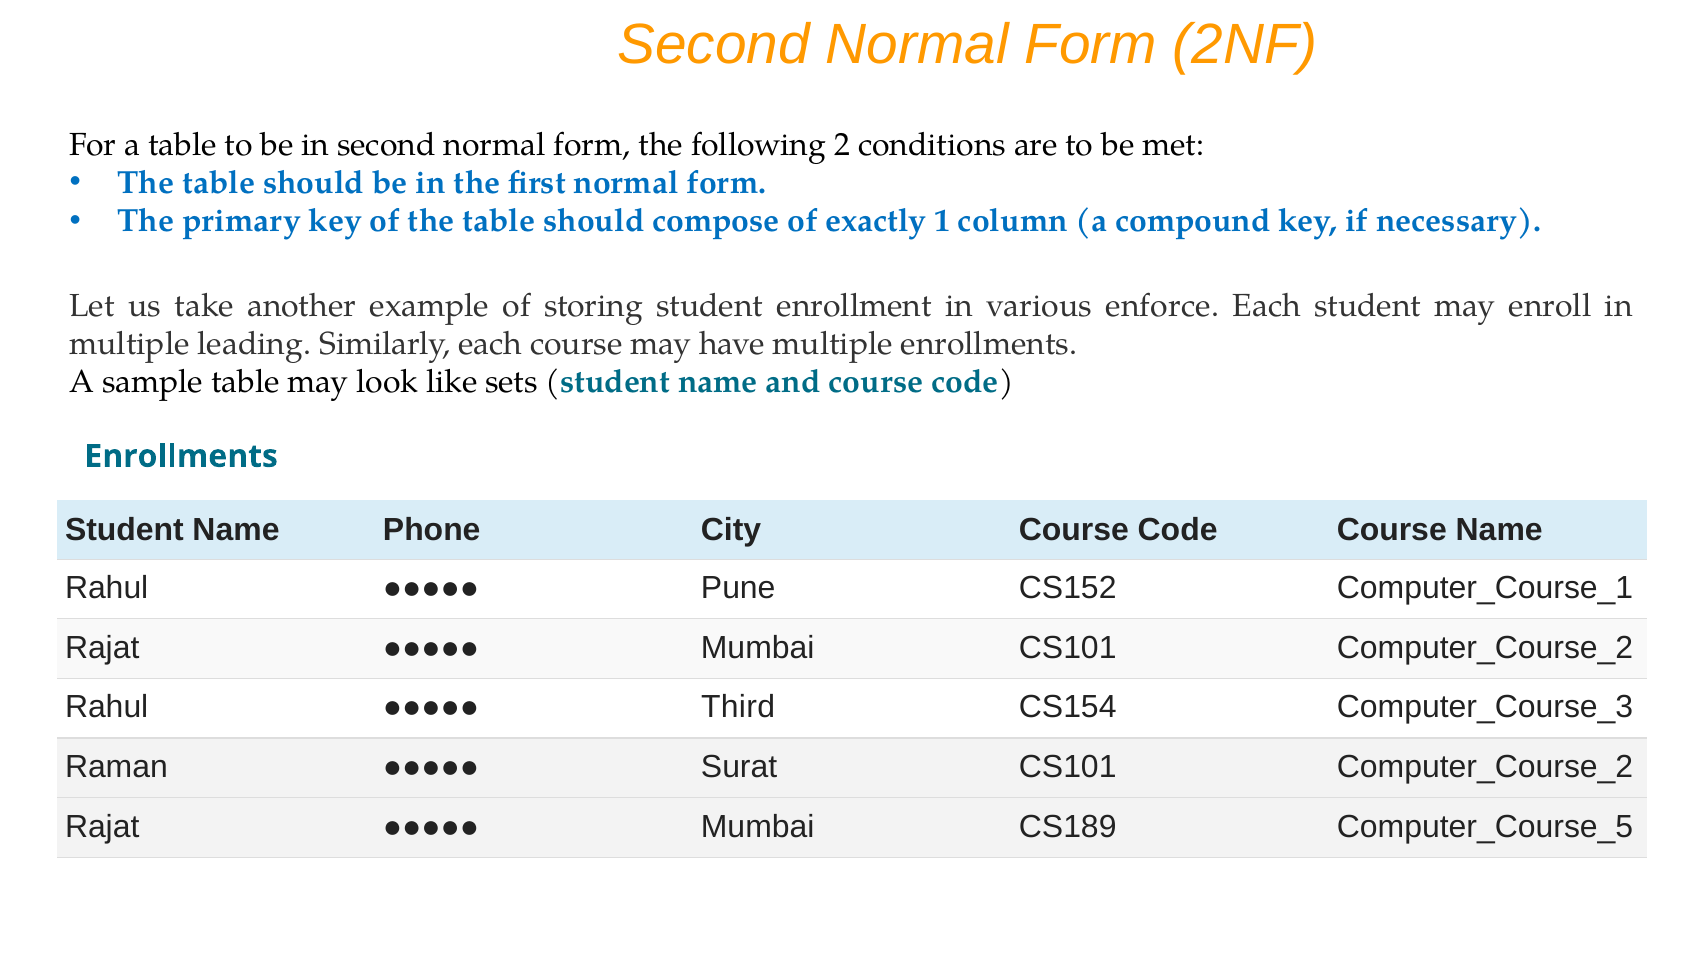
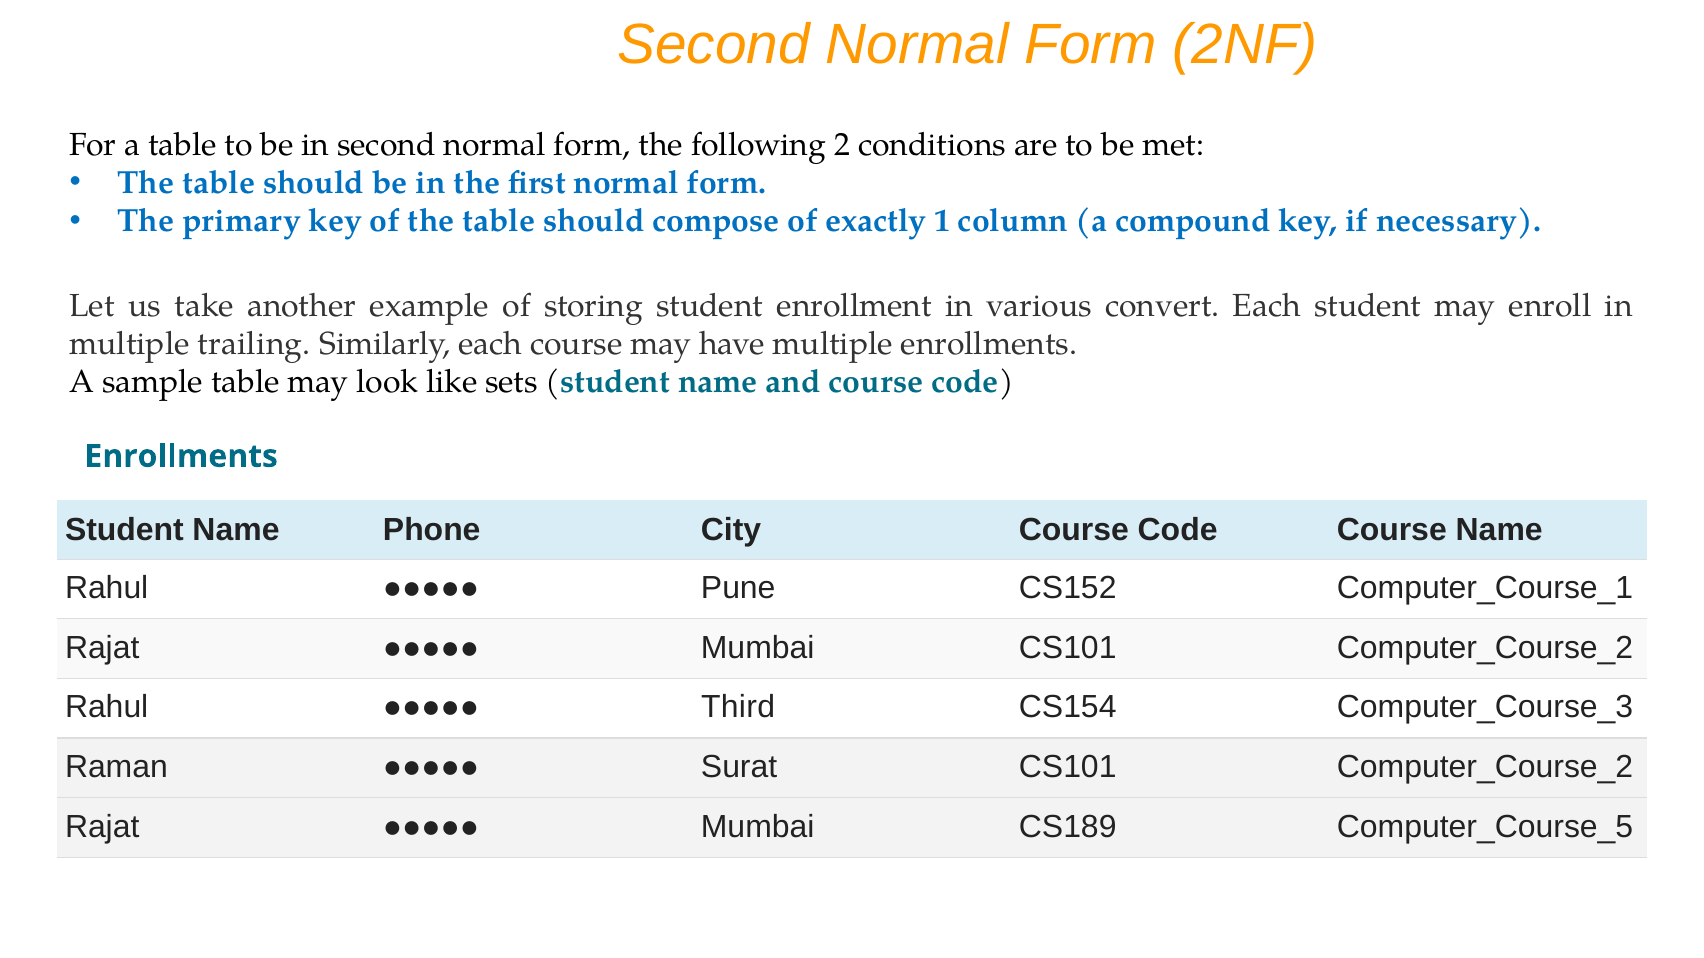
enforce: enforce -> convert (1162, 306)
leading: leading -> trailing (254, 344)
